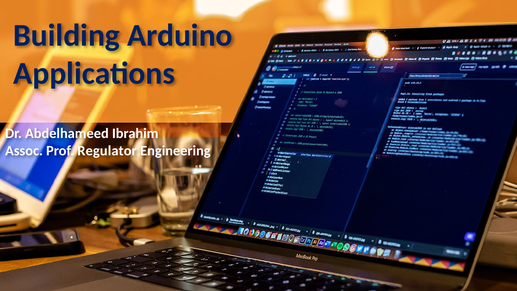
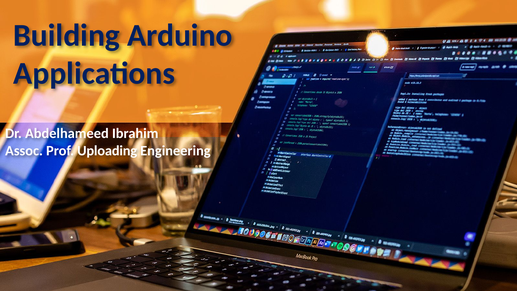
Regulator: Regulator -> Uploading (107, 151)
